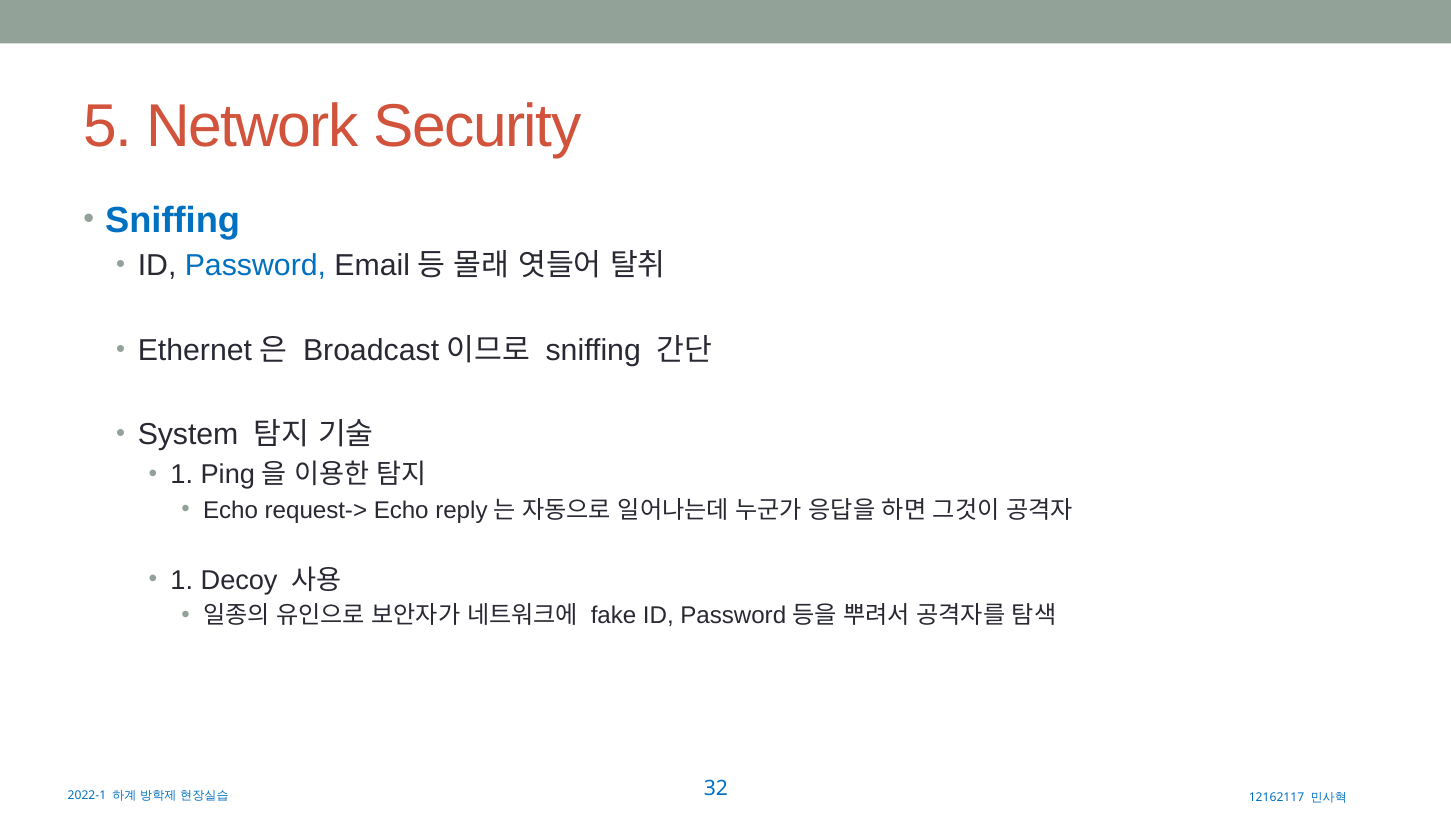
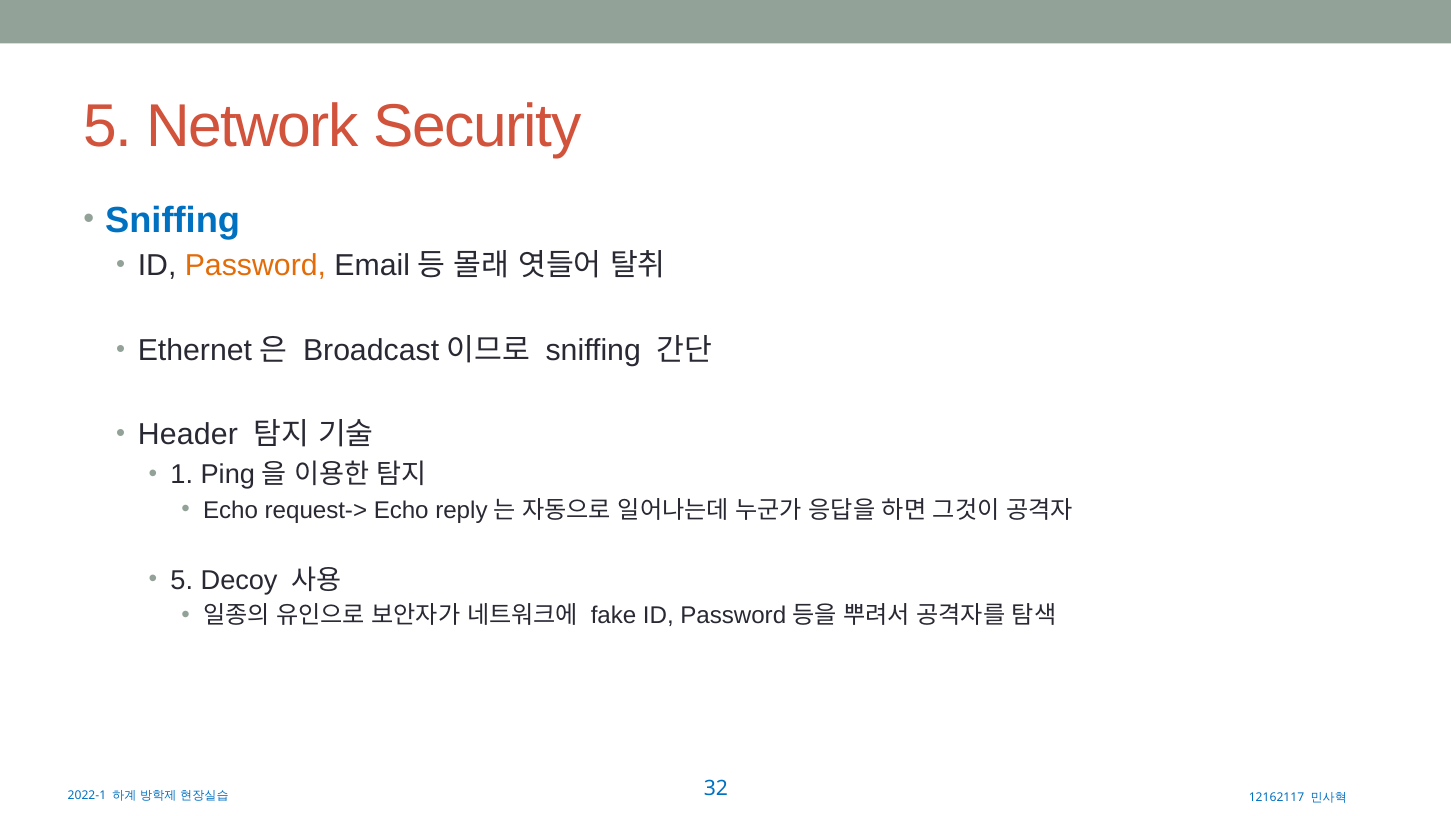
Password colour: blue -> orange (255, 266)
System: System -> Header (188, 435)
1: 1 -> 5 (182, 581)
